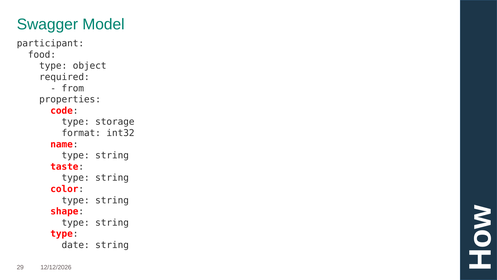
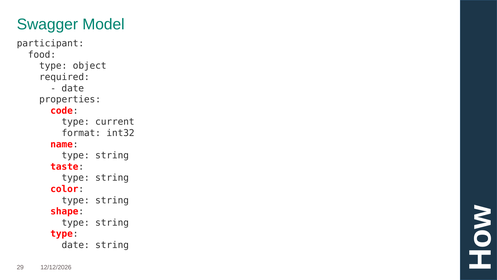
from: from -> date (73, 88)
storage: storage -> current (115, 122)
